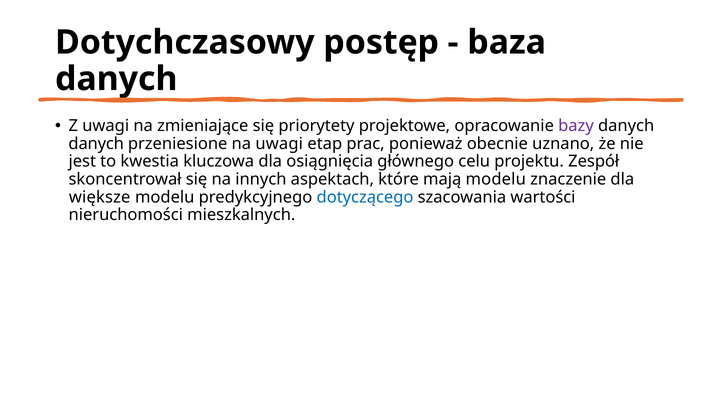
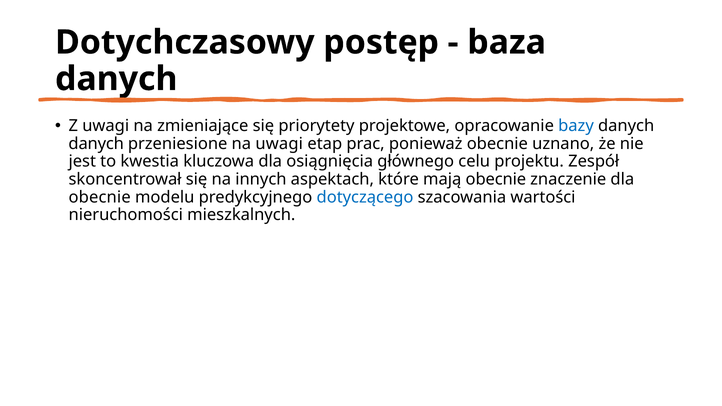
bazy colour: purple -> blue (576, 126)
mają modelu: modelu -> obecnie (496, 179)
większe: większe -> obecnie (100, 197)
